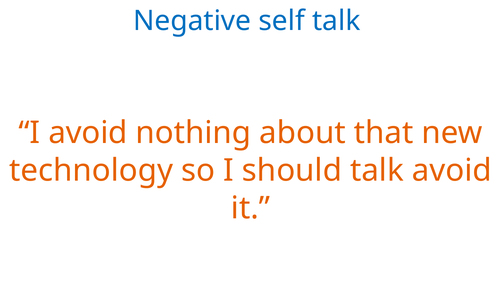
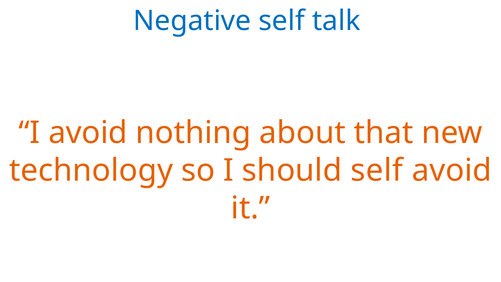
should talk: talk -> self (377, 170)
